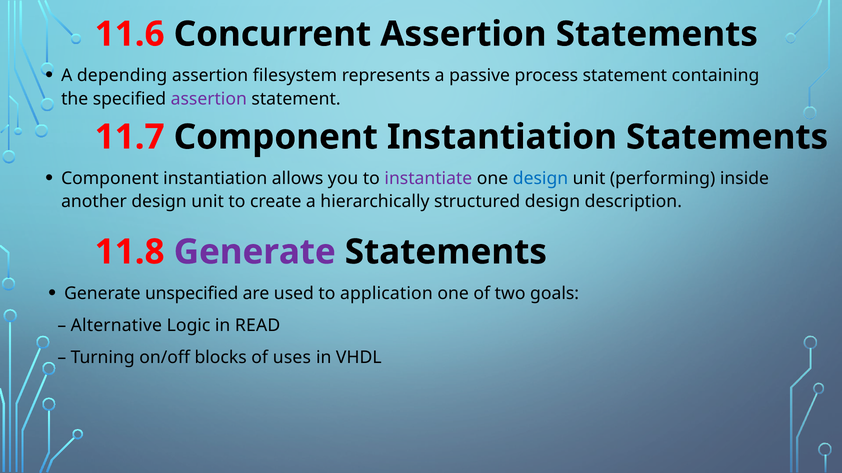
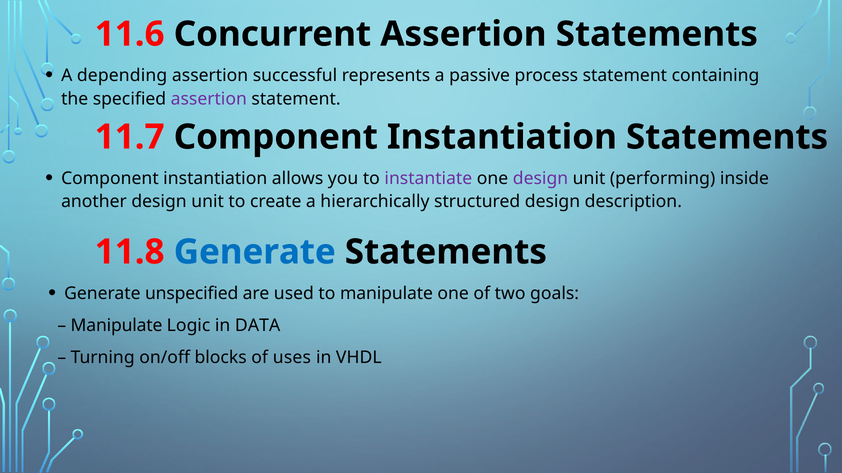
filesystem: filesystem -> successful (295, 76)
design colour: blue -> purple (541, 179)
Generate colour: purple -> blue (255, 252)
to application: application -> manipulate (387, 294)
Alternative: Alternative -> Manipulate (117, 326)
READ: READ -> DATA (258, 326)
